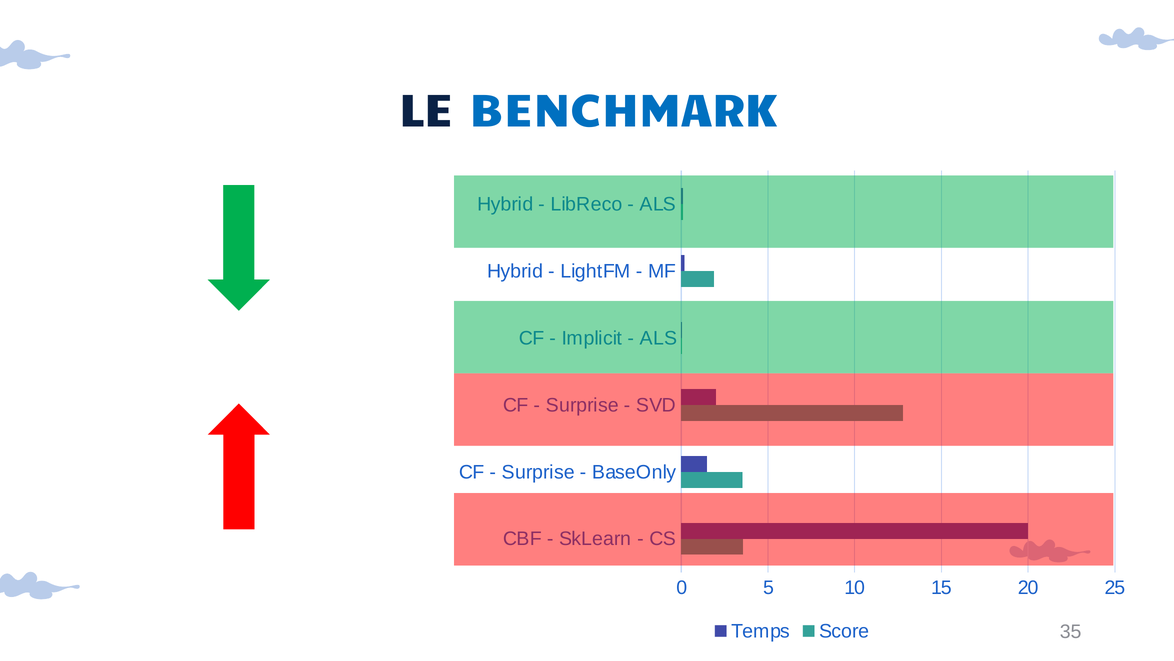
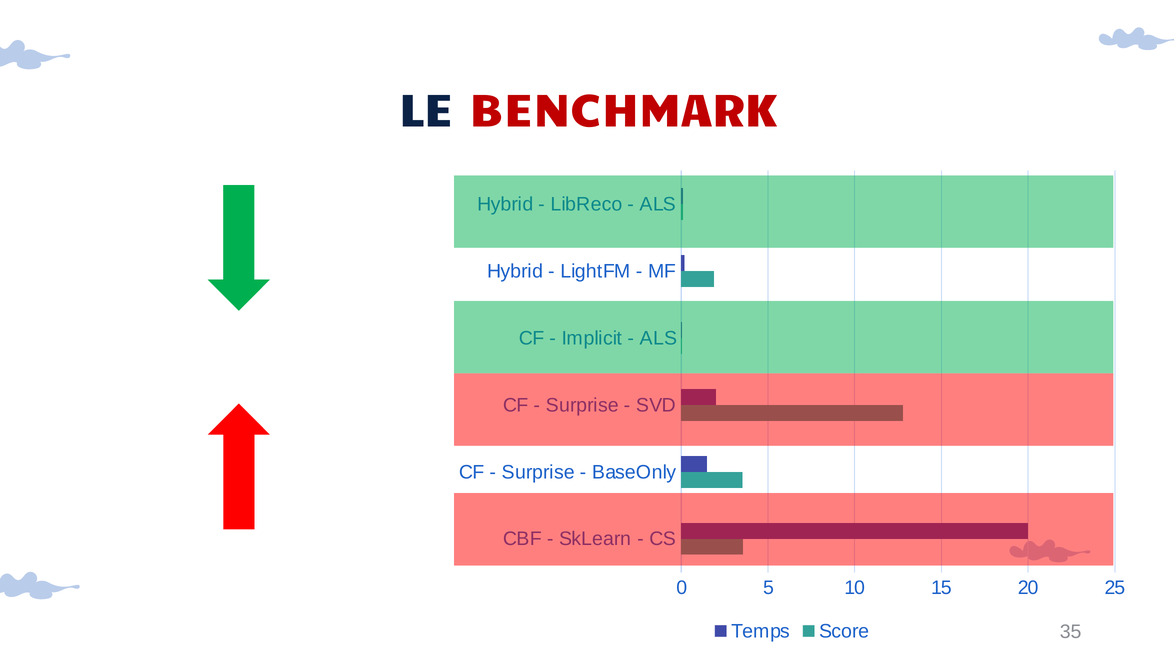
BENCHMARK colour: blue -> red (623, 112)
